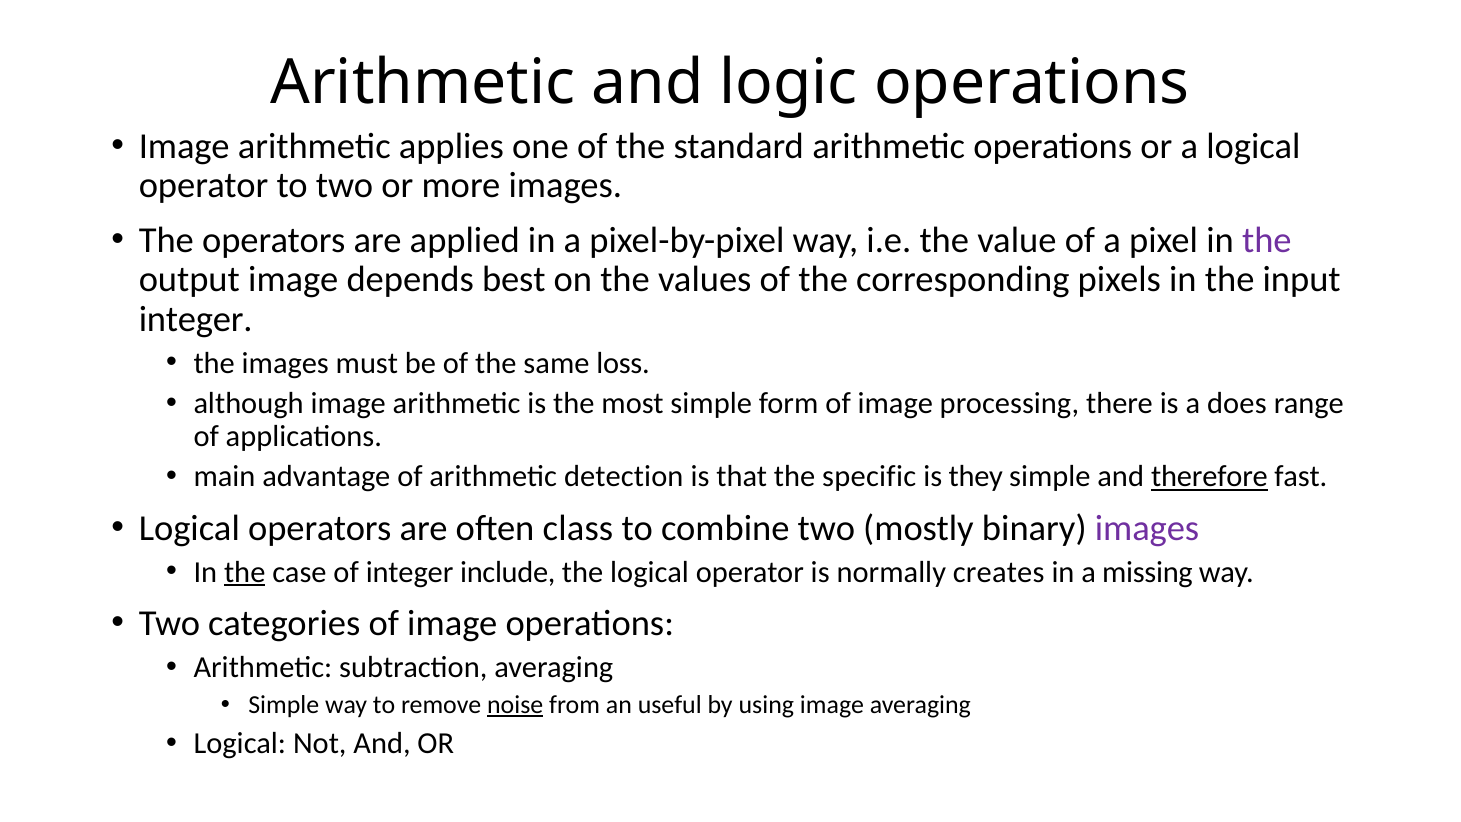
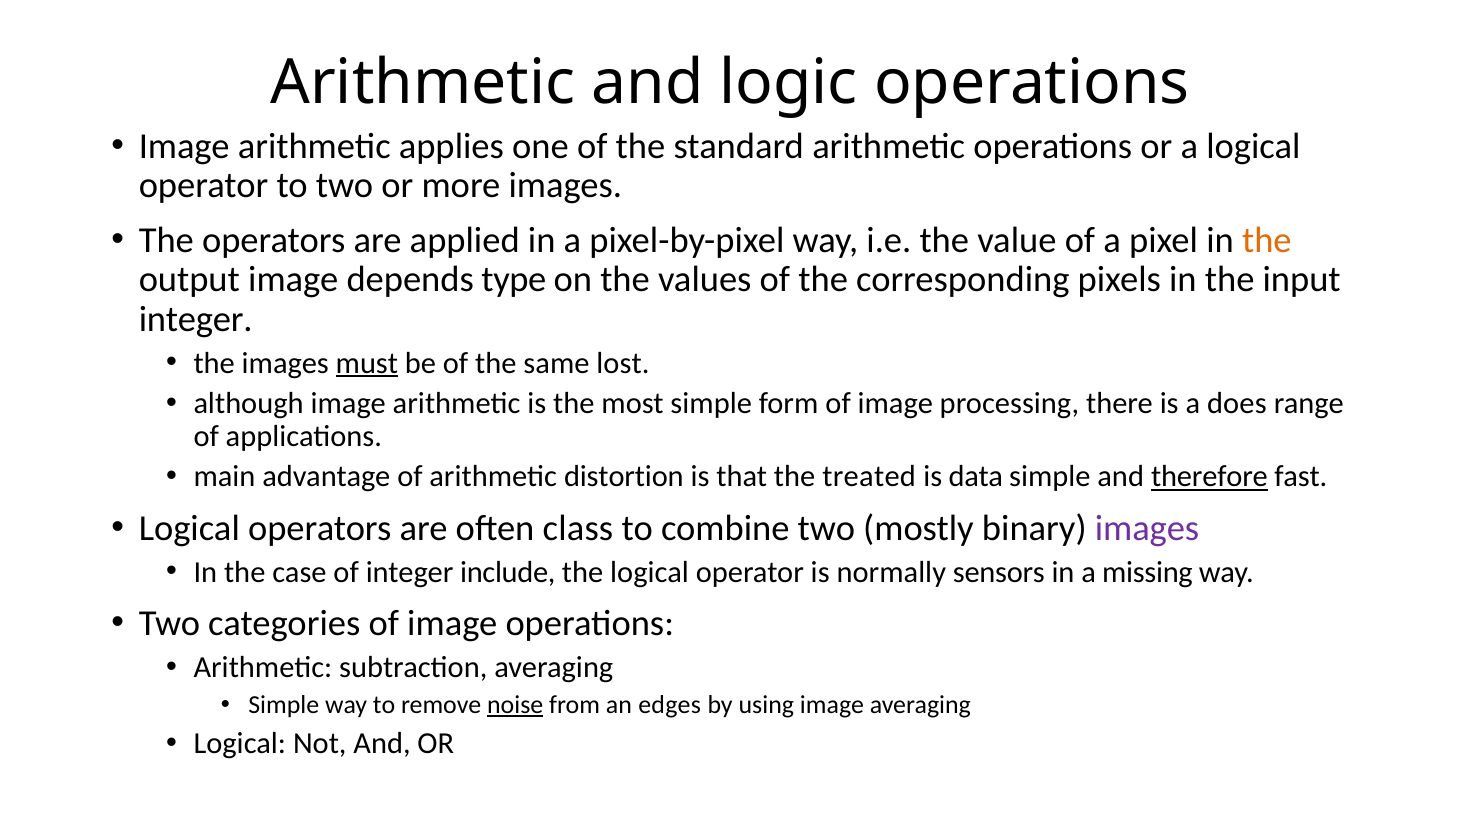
the colour: purple -> orange (1267, 240)
best: best -> type (514, 280)
must underline: none -> present (367, 363)
loss: loss -> lost (623, 363)
detection: detection -> distortion (624, 477)
specific: specific -> treated (869, 477)
they: they -> data (976, 477)
the underline: present -> none (245, 572)
creates: creates -> sensors (999, 572)
useful: useful -> edges (670, 705)
